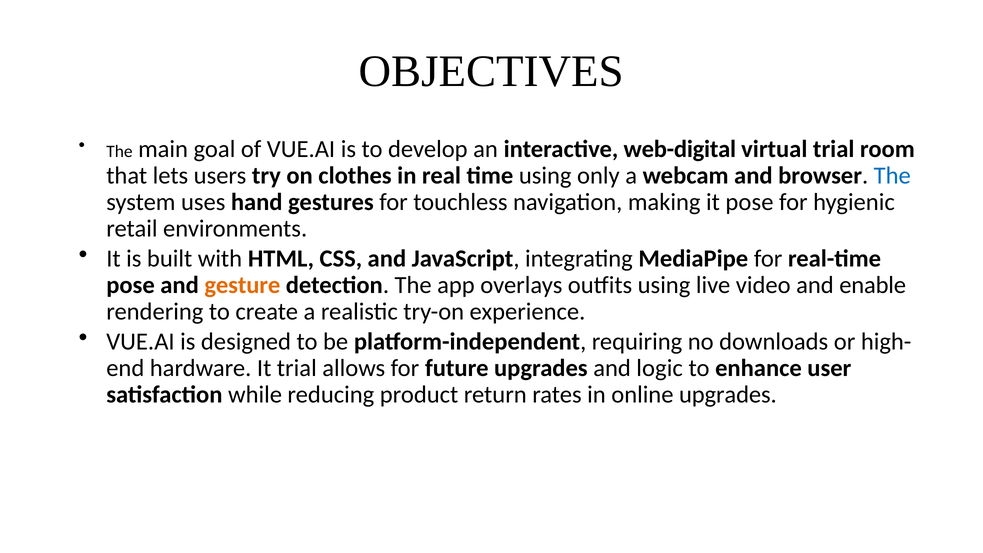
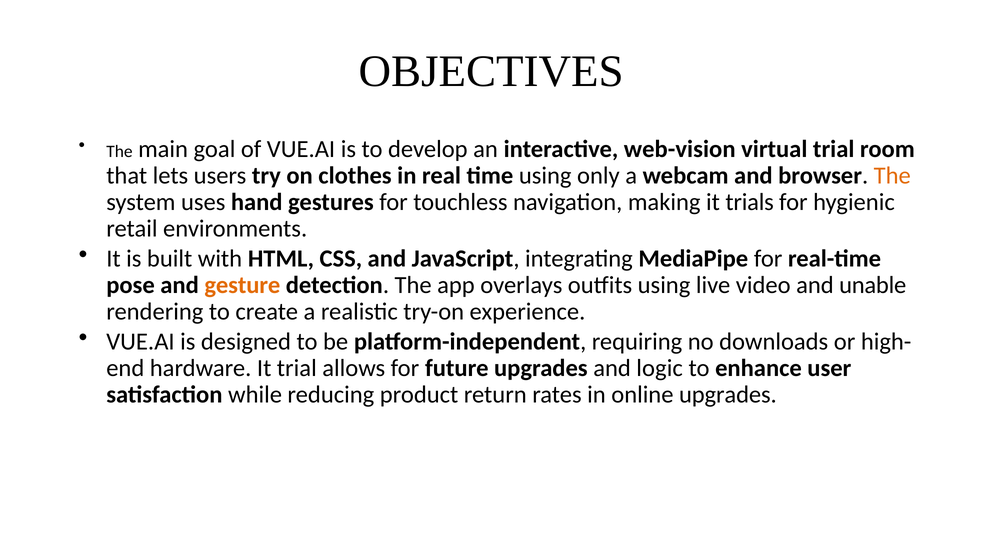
web-digital: web-digital -> web-vision (680, 149)
The colour: blue -> orange (892, 176)
it pose: pose -> trials (750, 202)
enable: enable -> unable (873, 285)
